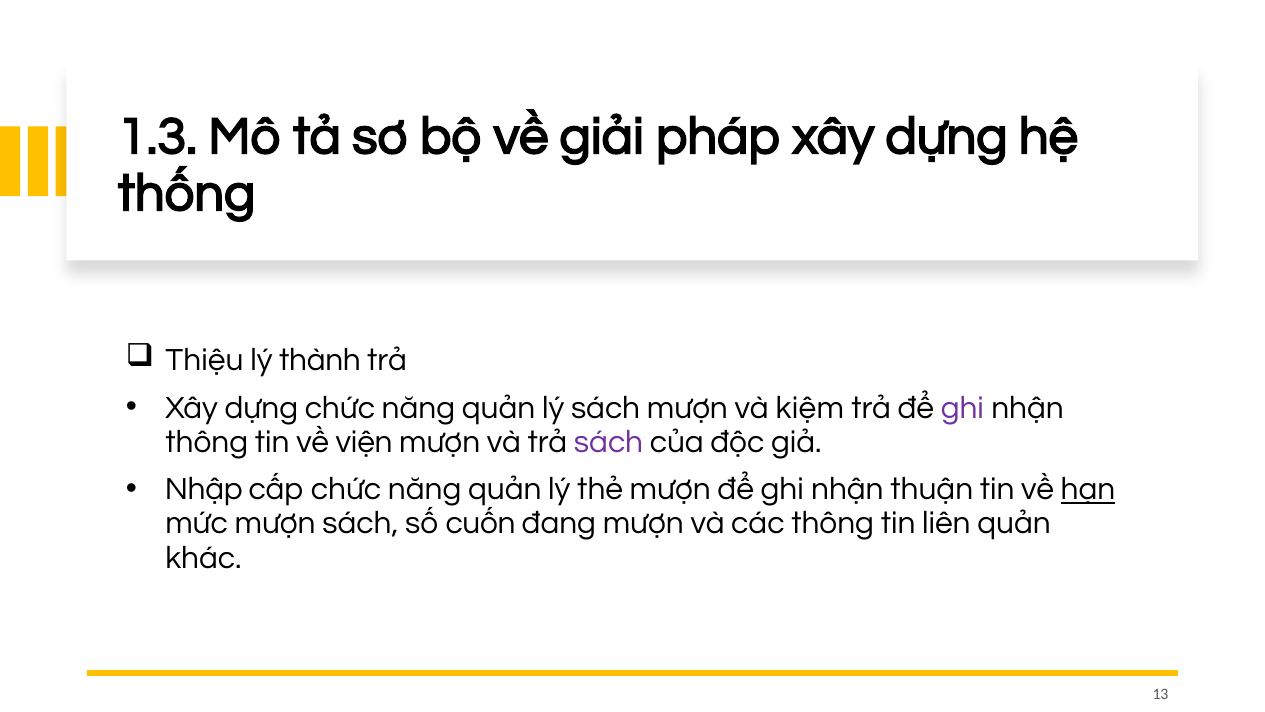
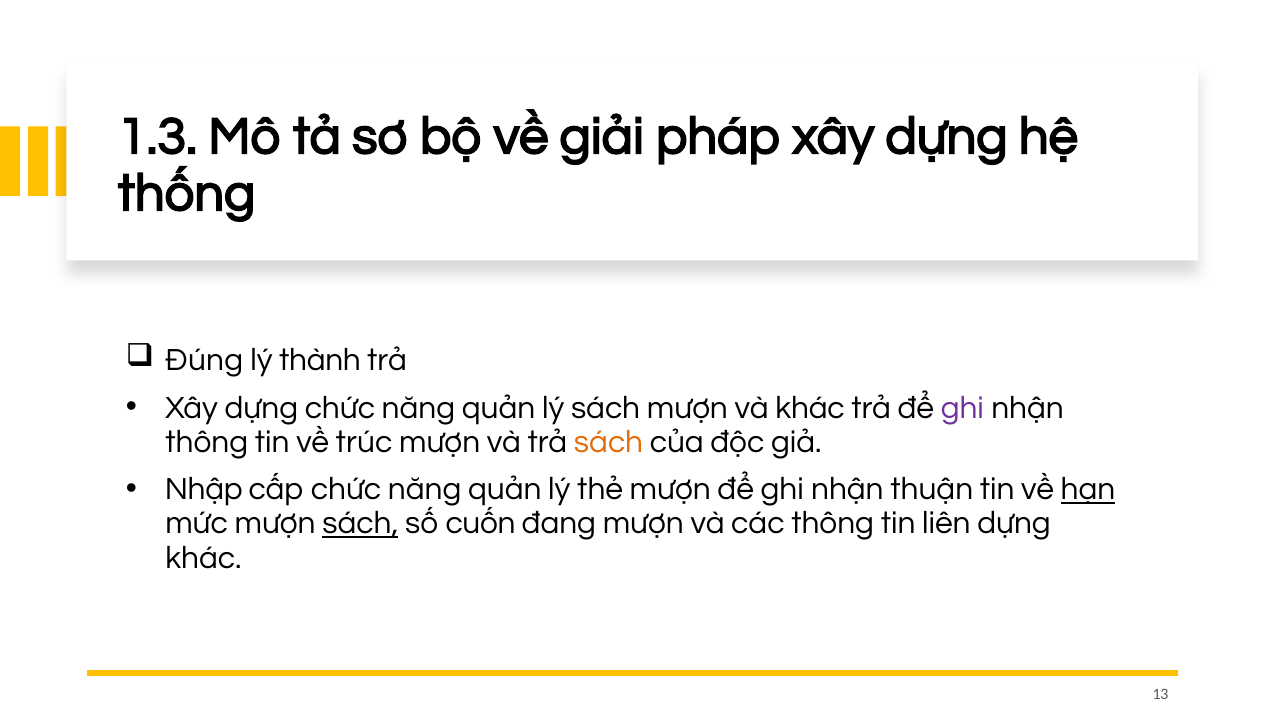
Thiệu: Thiệu -> Đúng (204, 360)
và kiệm: kiệm -> khác (810, 407)
viện: viện -> trúc (364, 442)
sách colour: purple -> orange (609, 442)
sách underline: none -> present (360, 523)
liên quản: quản -> dựng (1014, 523)
